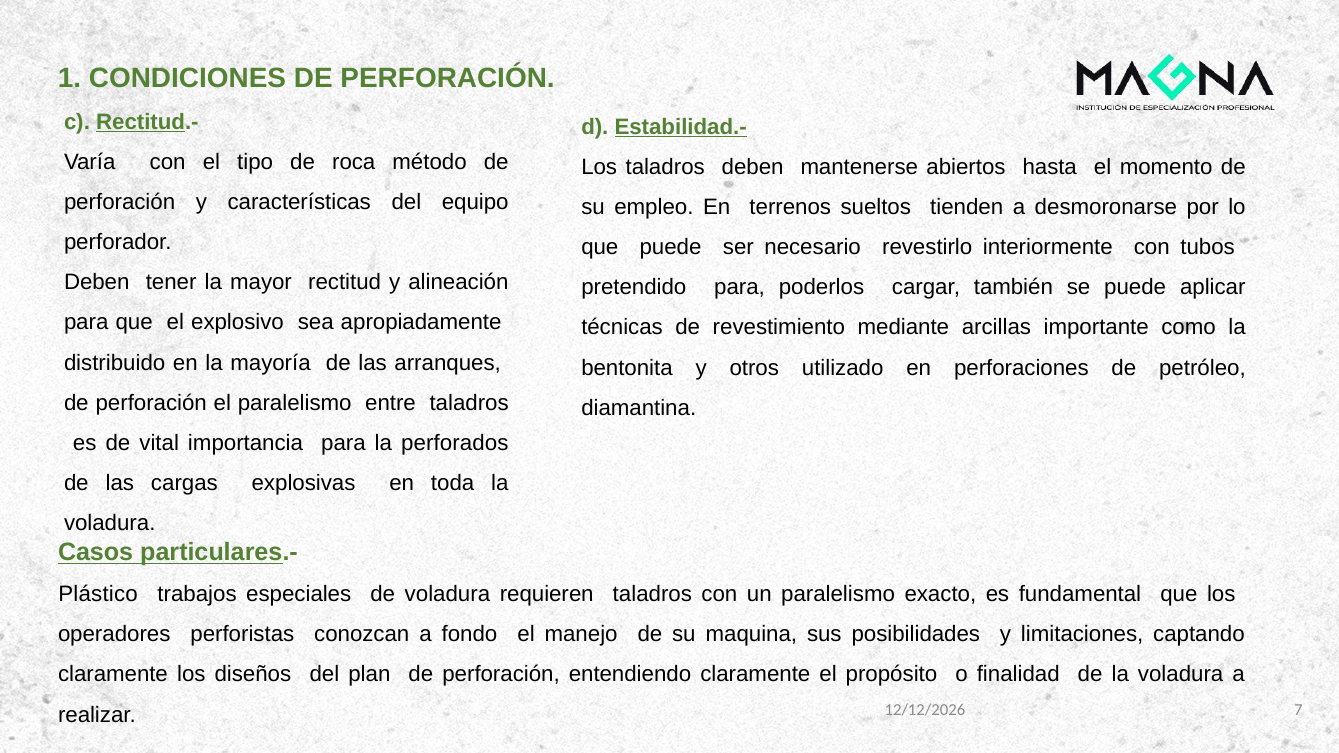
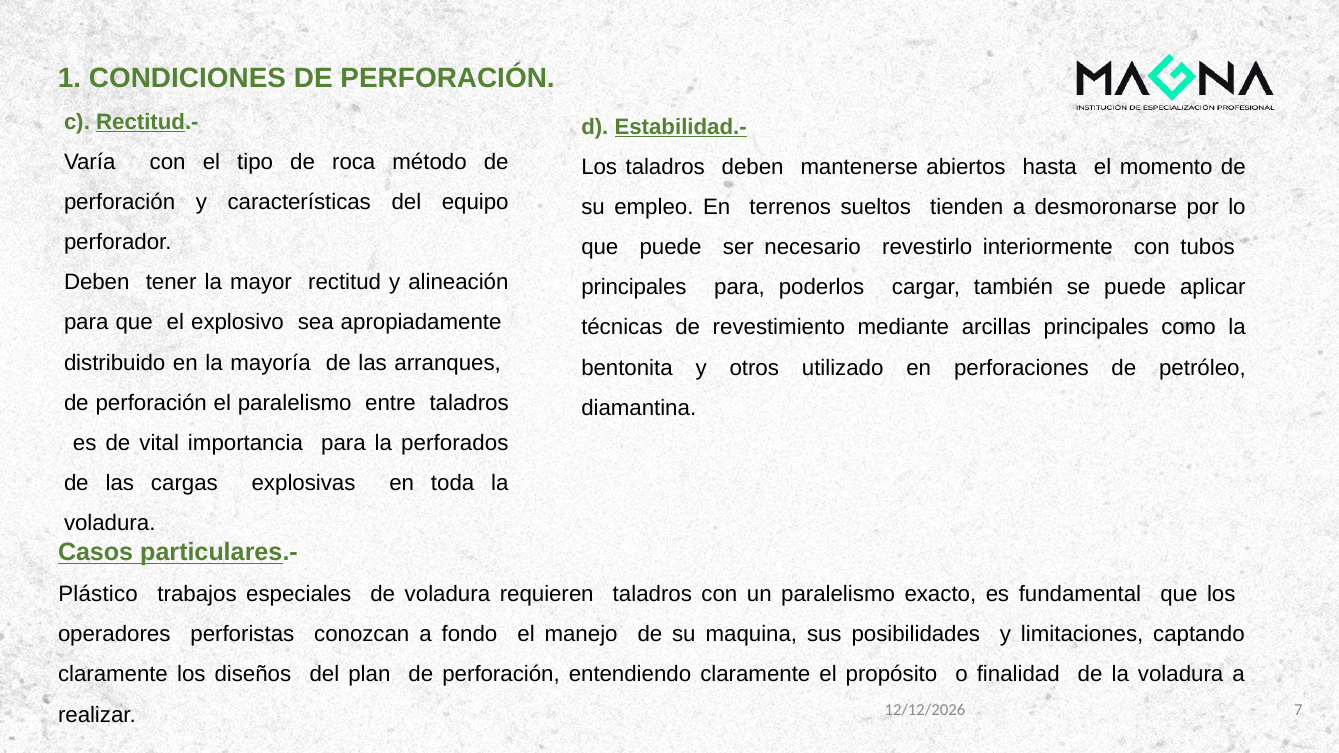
pretendido: pretendido -> principales (634, 288)
arcillas importante: importante -> principales (1096, 328)
